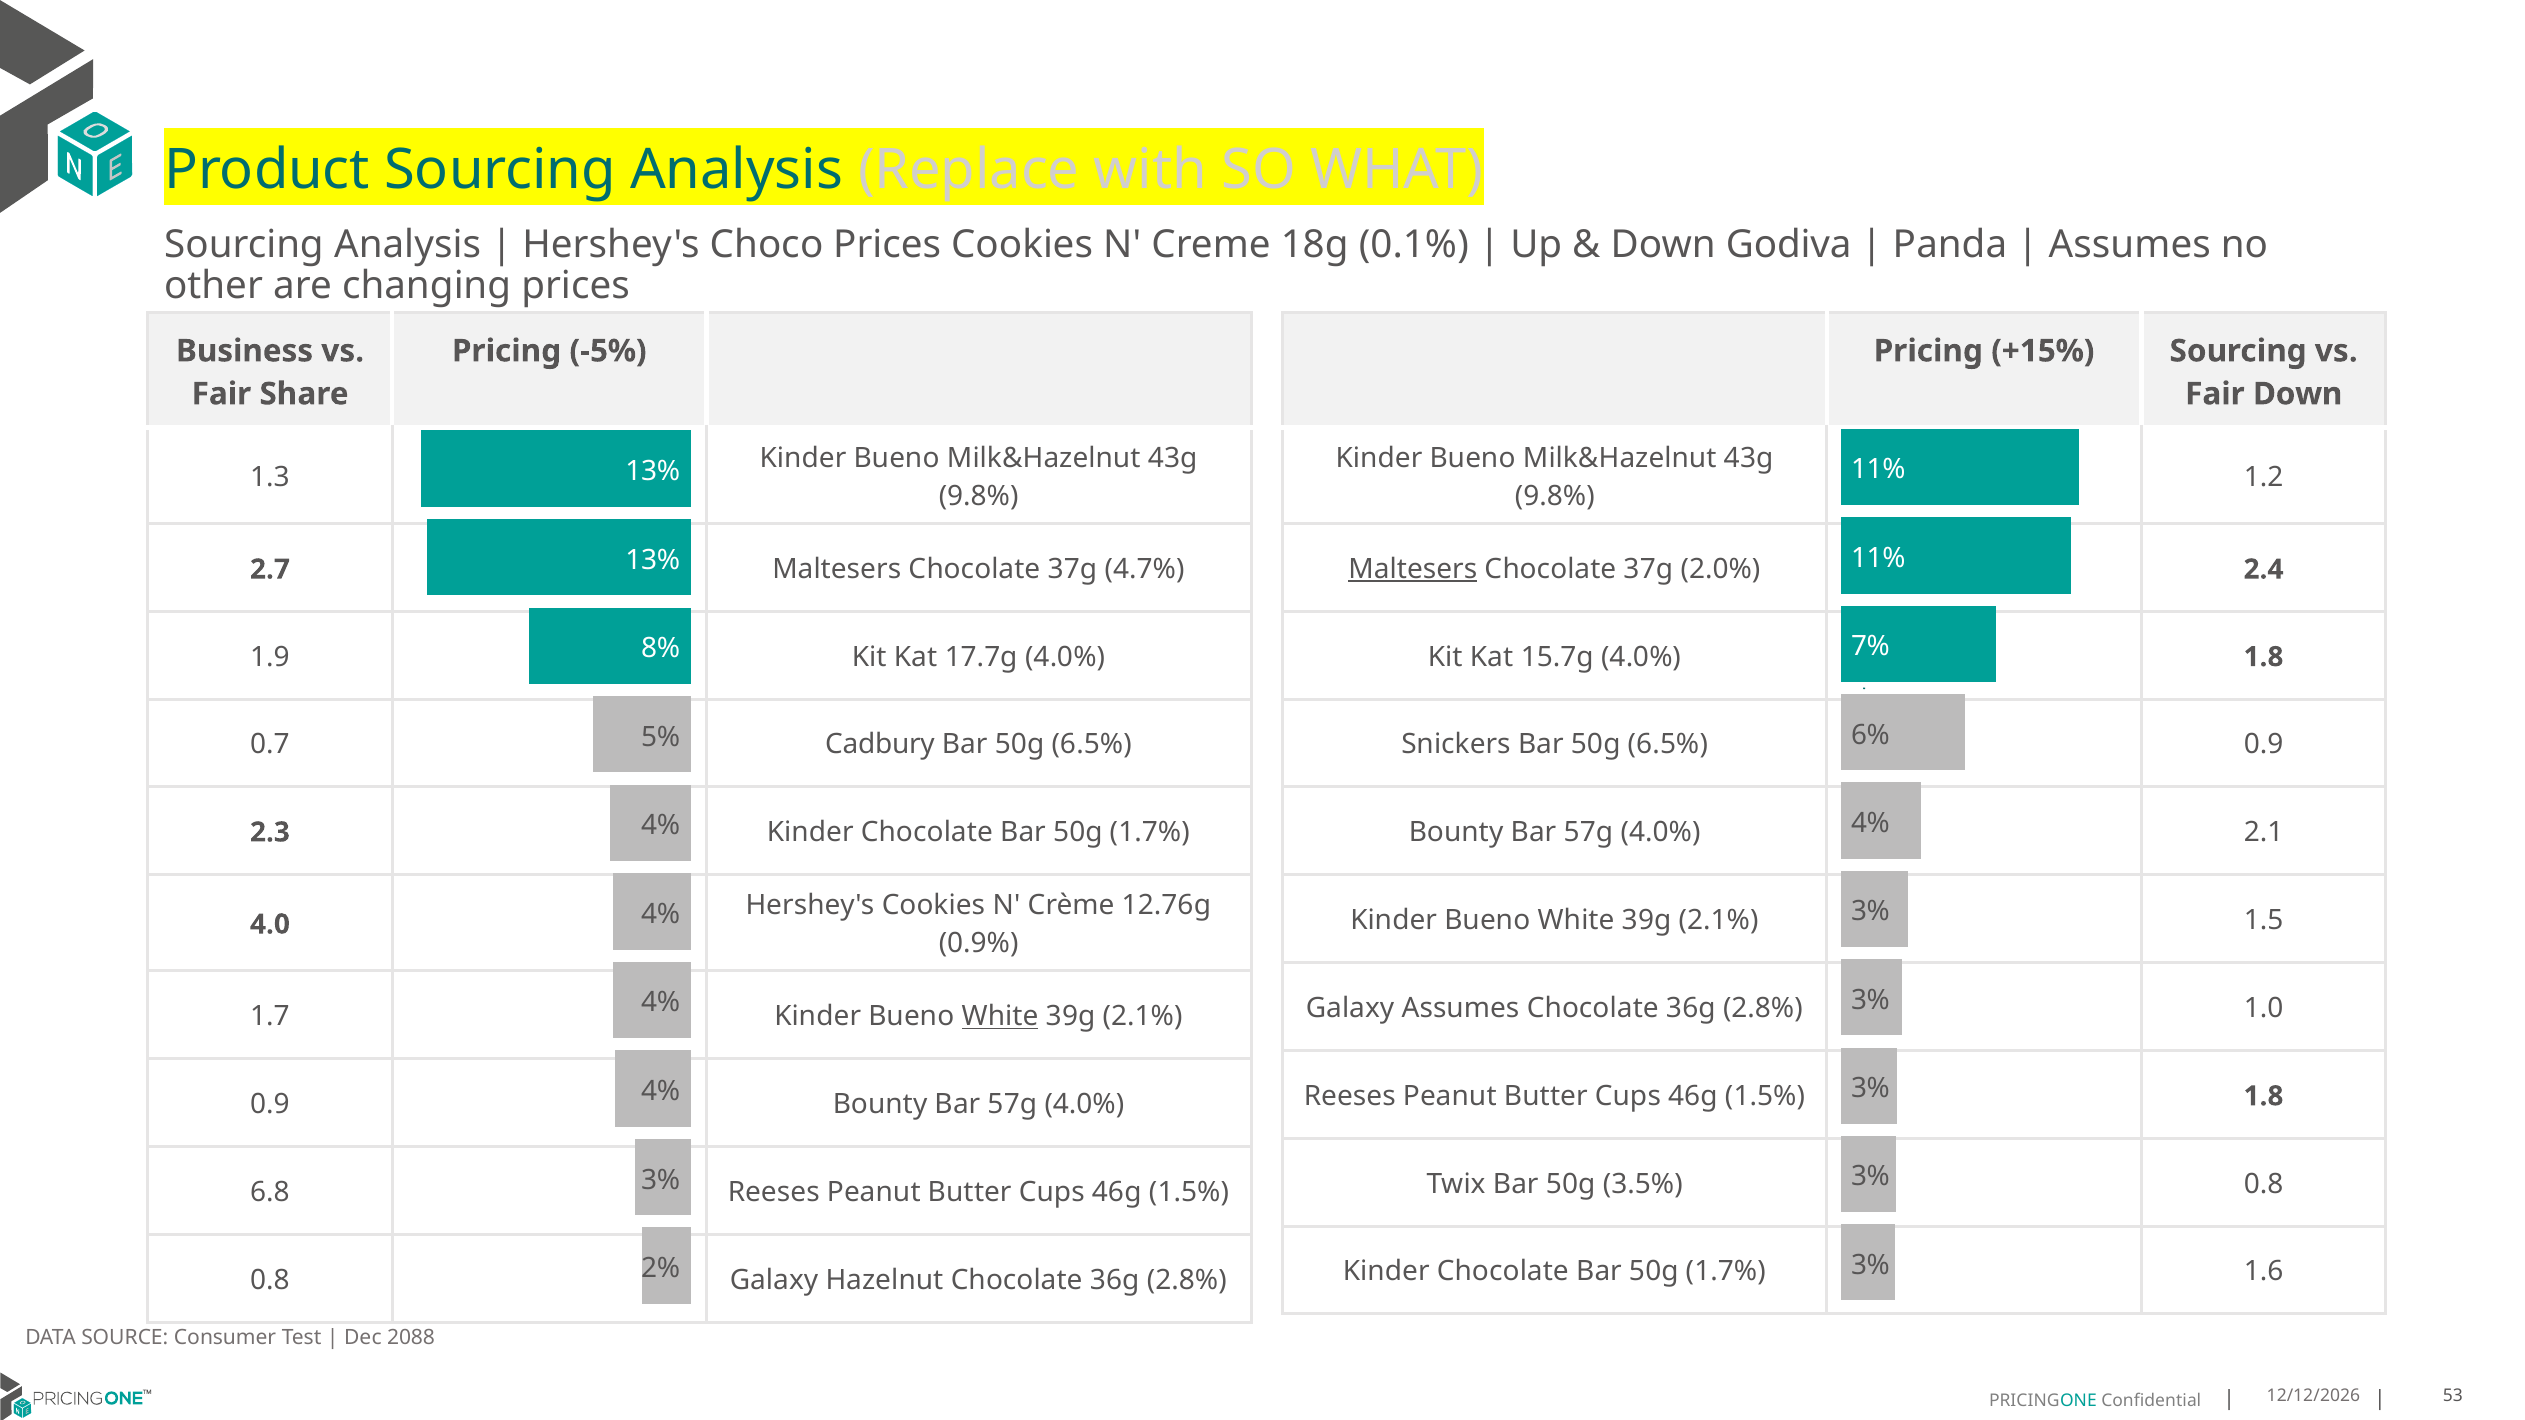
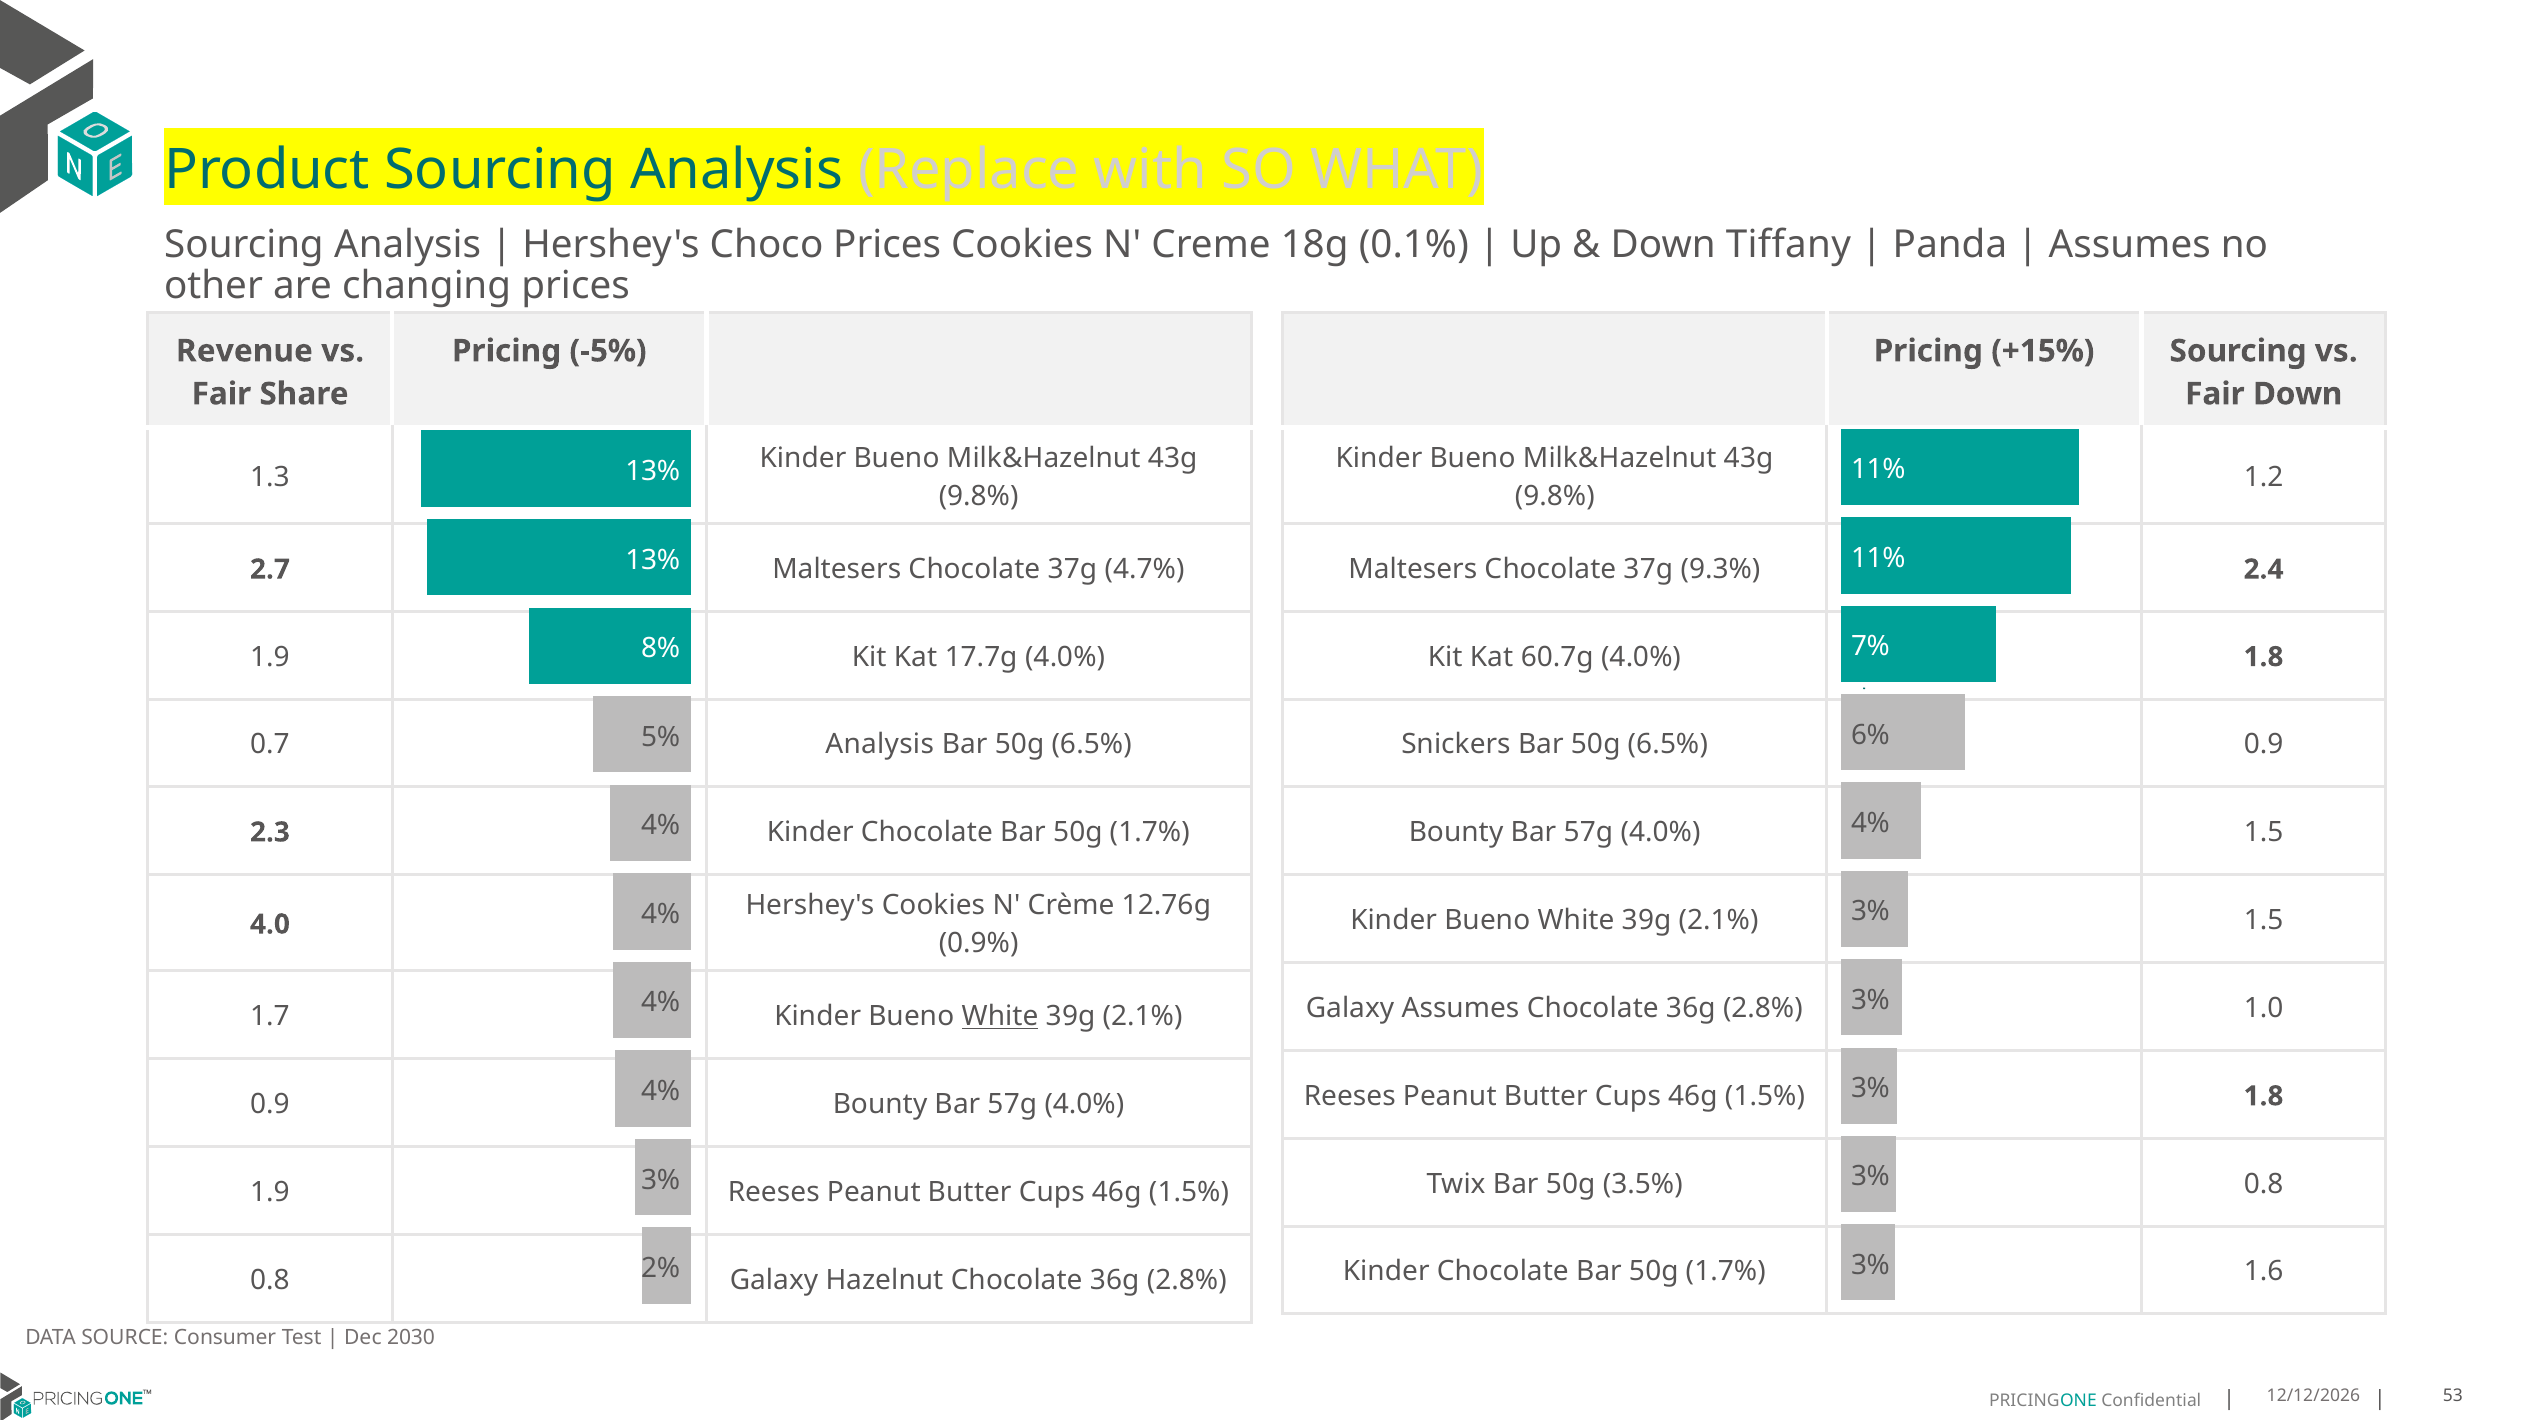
Godiva: Godiva -> Tiffany (1788, 244)
Business: Business -> Revenue (244, 351)
Maltesers underline: present -> none (1413, 569)
2.0%: 2.0% -> 9.3% (1721, 569)
15.7g: 15.7g -> 60.7g (1557, 657)
0.7 Cadbury: Cadbury -> Analysis (880, 745)
4.0% 2.1: 2.1 -> 1.5 (2264, 832)
6.8: 6.8 -> 1.9 (270, 1192)
2088: 2088 -> 2030 (411, 1338)
